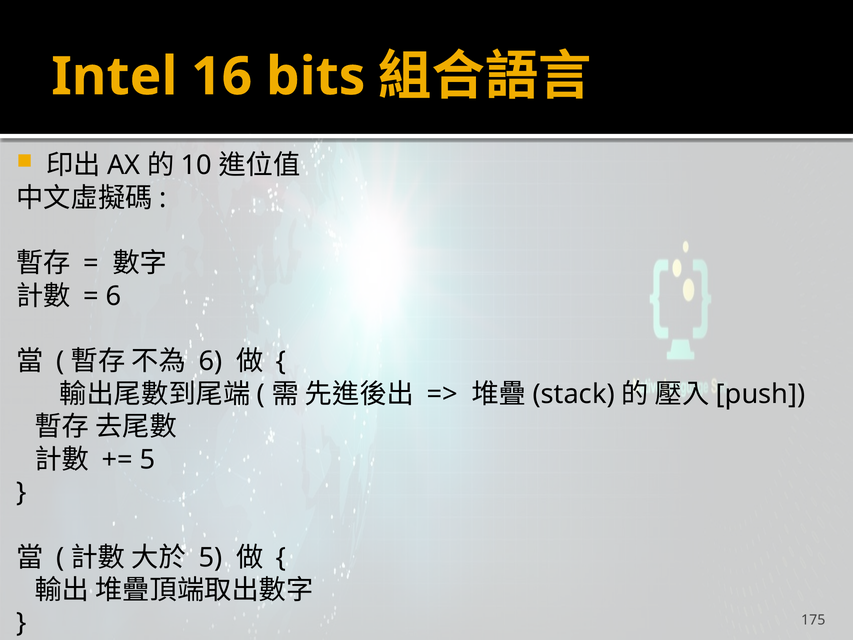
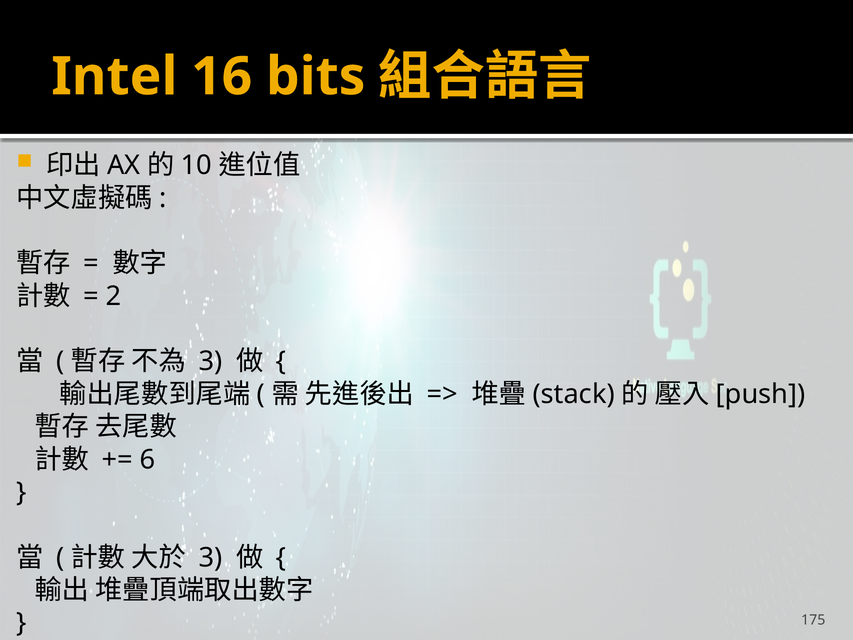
6: 6 -> 2 (114, 296)
6: 6 -> 3 (210, 361)
5: 5 -> 6 (148, 459)
5: 5 -> 3 (210, 557)
